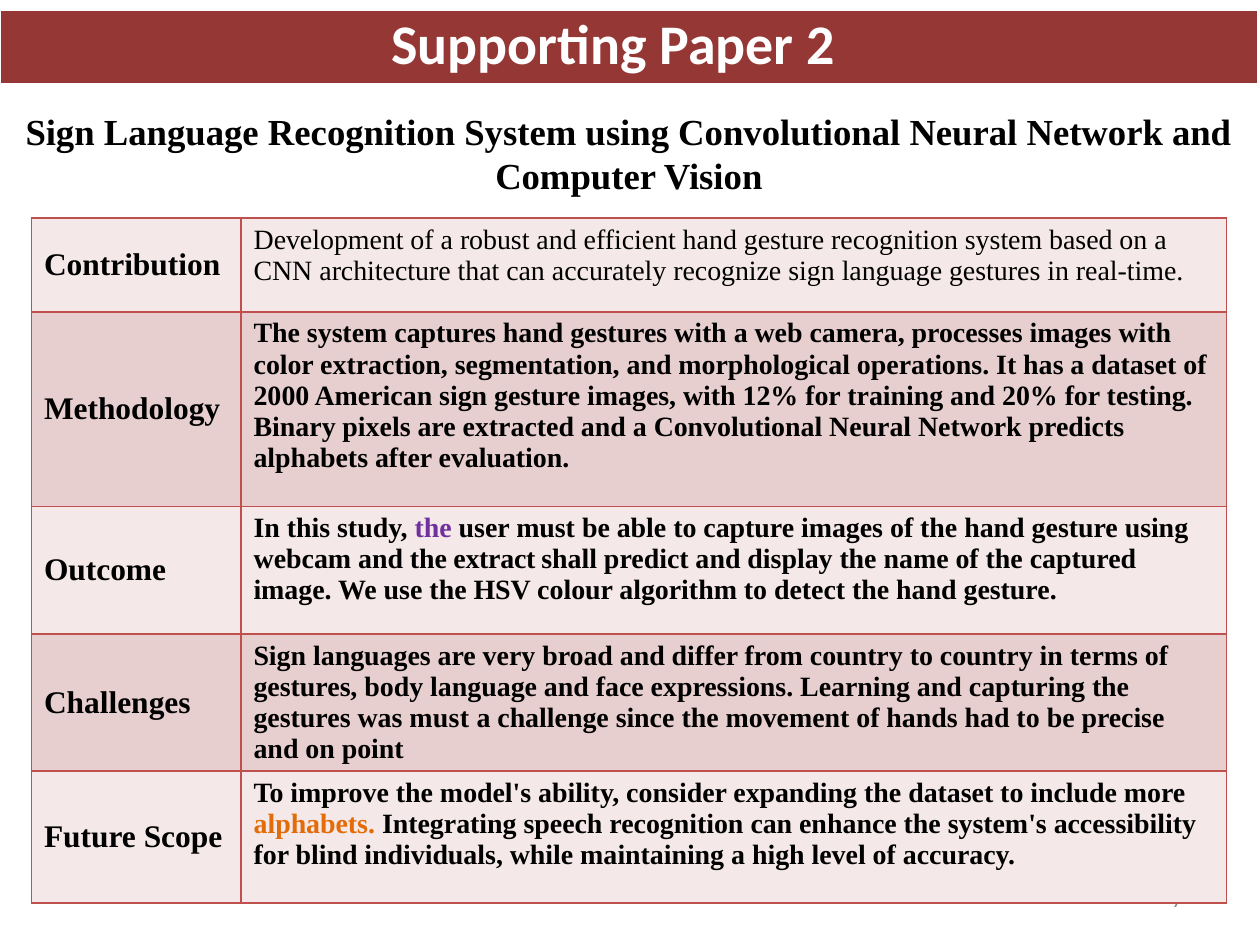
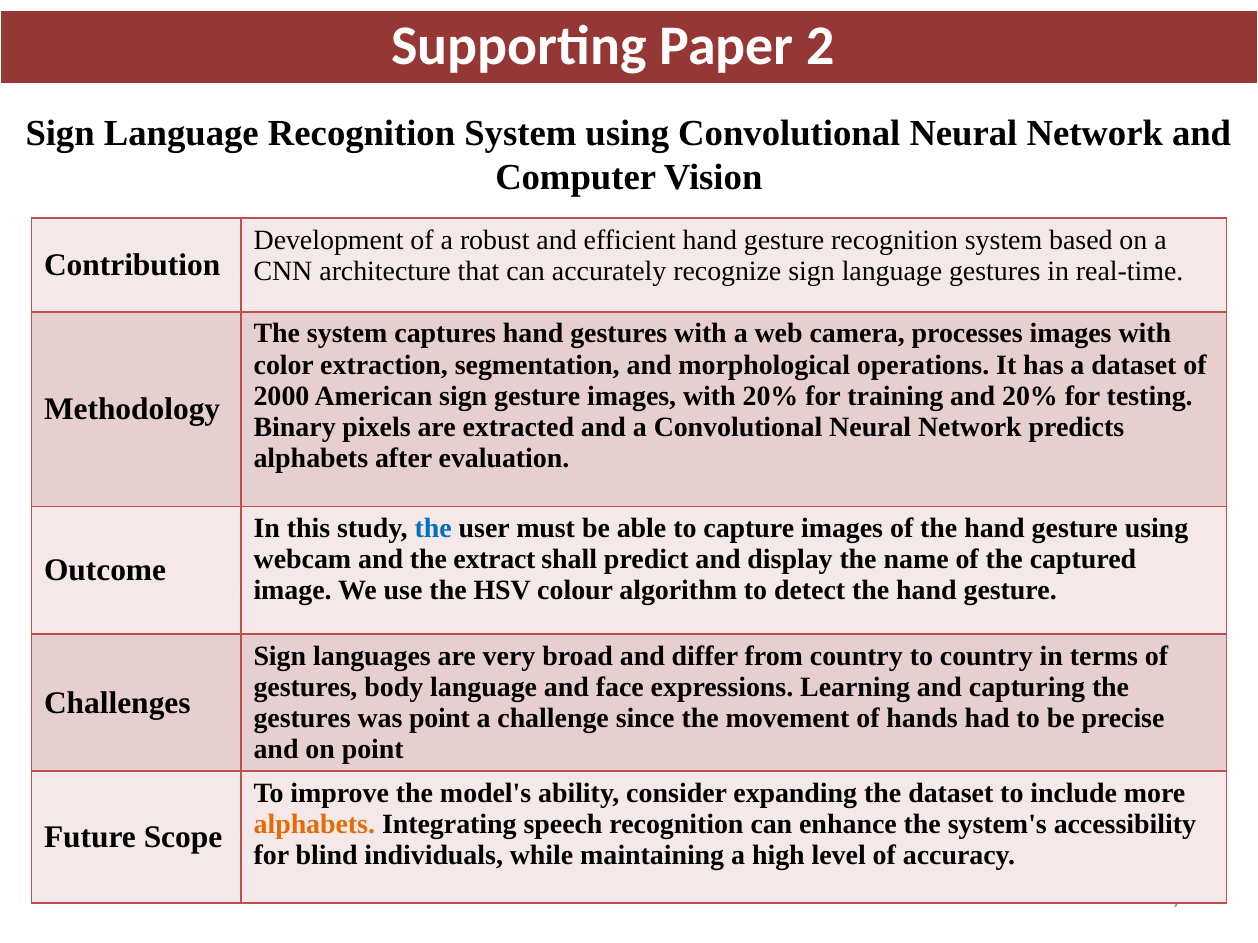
with 12%: 12% -> 20% (770, 396)
the colour: purple -> blue (433, 529)
was must: must -> point (440, 718)
